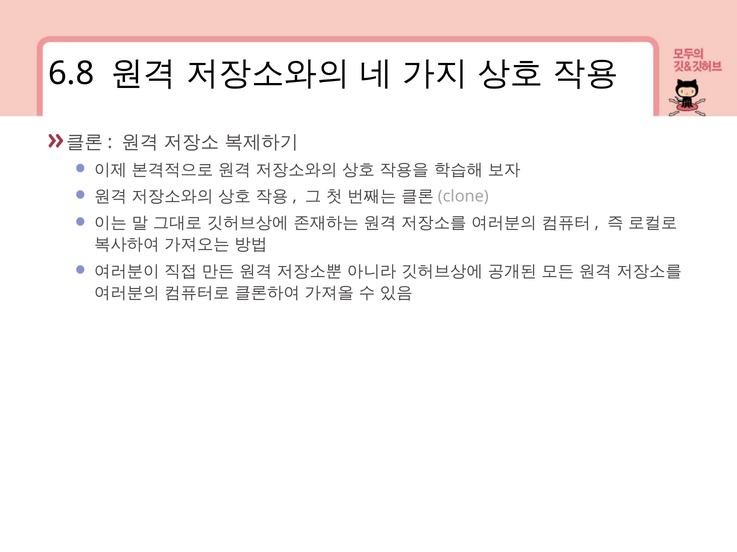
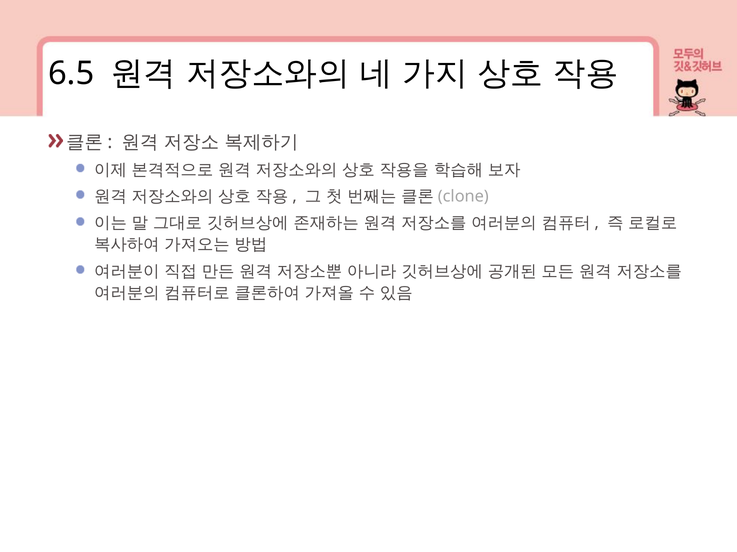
6.8: 6.8 -> 6.5 (71, 74)
